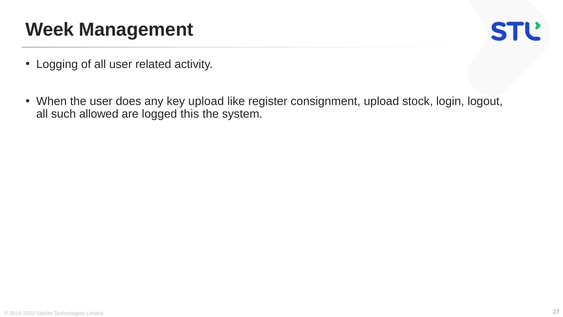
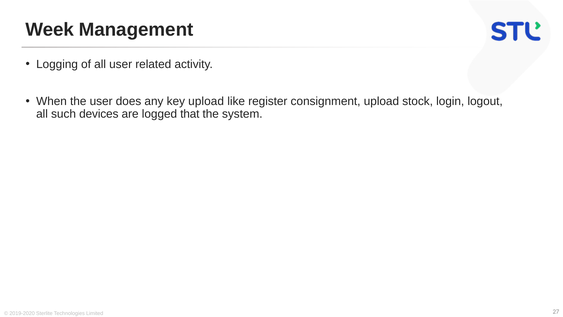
allowed: allowed -> devices (99, 114)
this: this -> that (190, 114)
